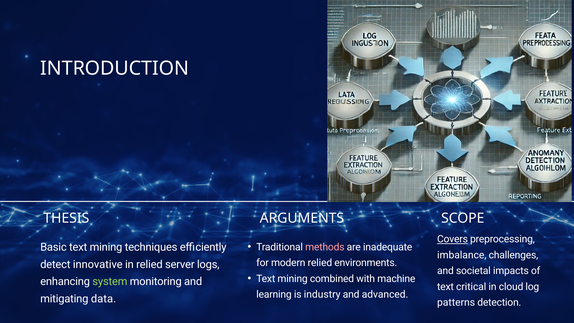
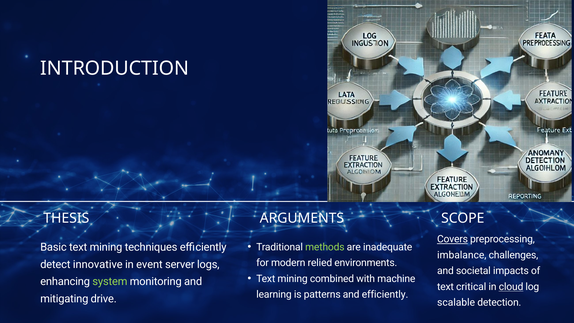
methods colour: pink -> light green (325, 247)
in relied: relied -> event (149, 264)
cloud underline: none -> present (511, 287)
industry: industry -> patterns (322, 294)
and advanced: advanced -> efficiently (385, 294)
data: data -> drive (104, 299)
patterns: patterns -> scalable (456, 303)
